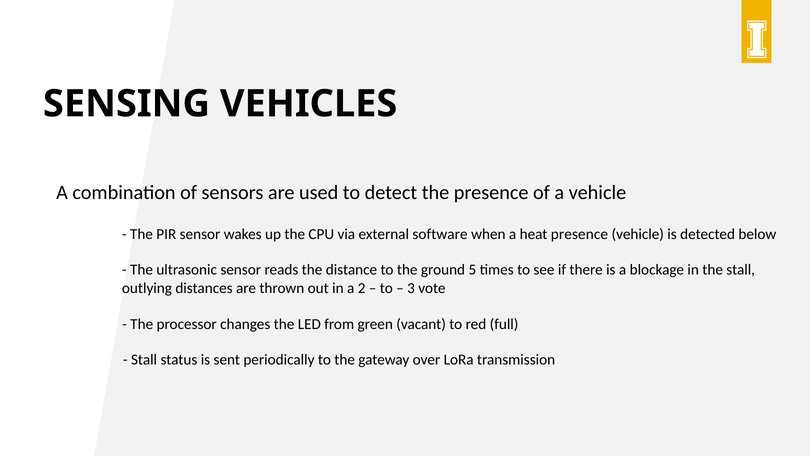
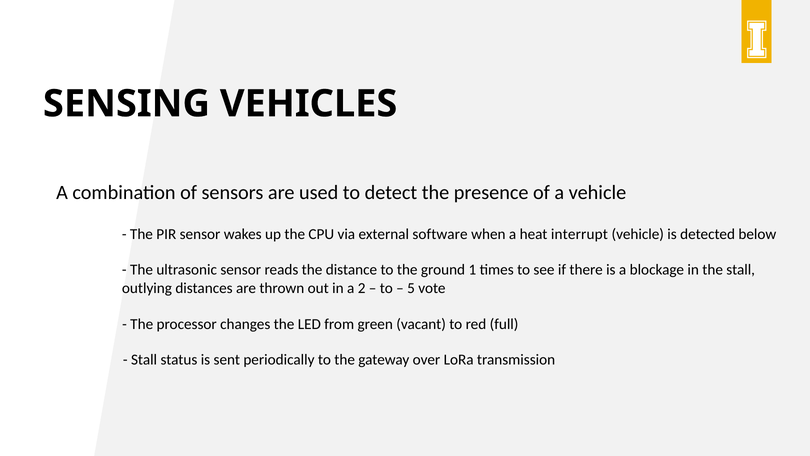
heat presence: presence -> interrupt (579, 234)
5: 5 -> 1 (472, 270)
3: 3 -> 5 (411, 288)
